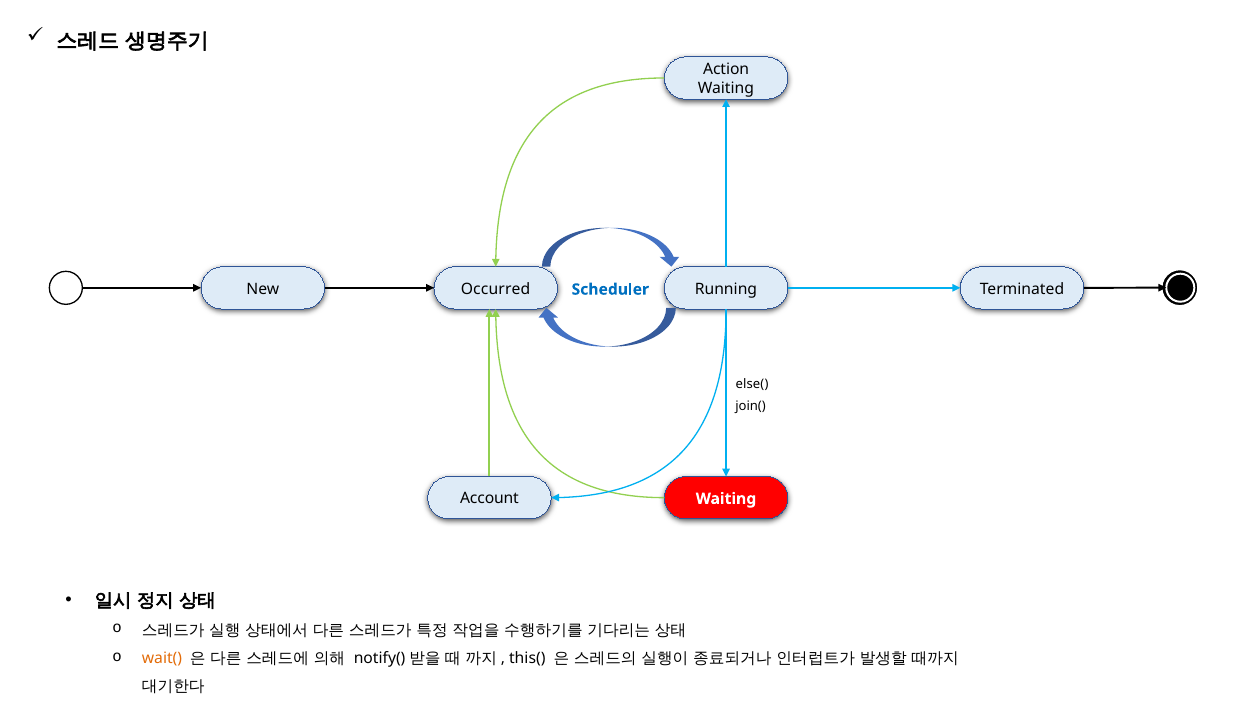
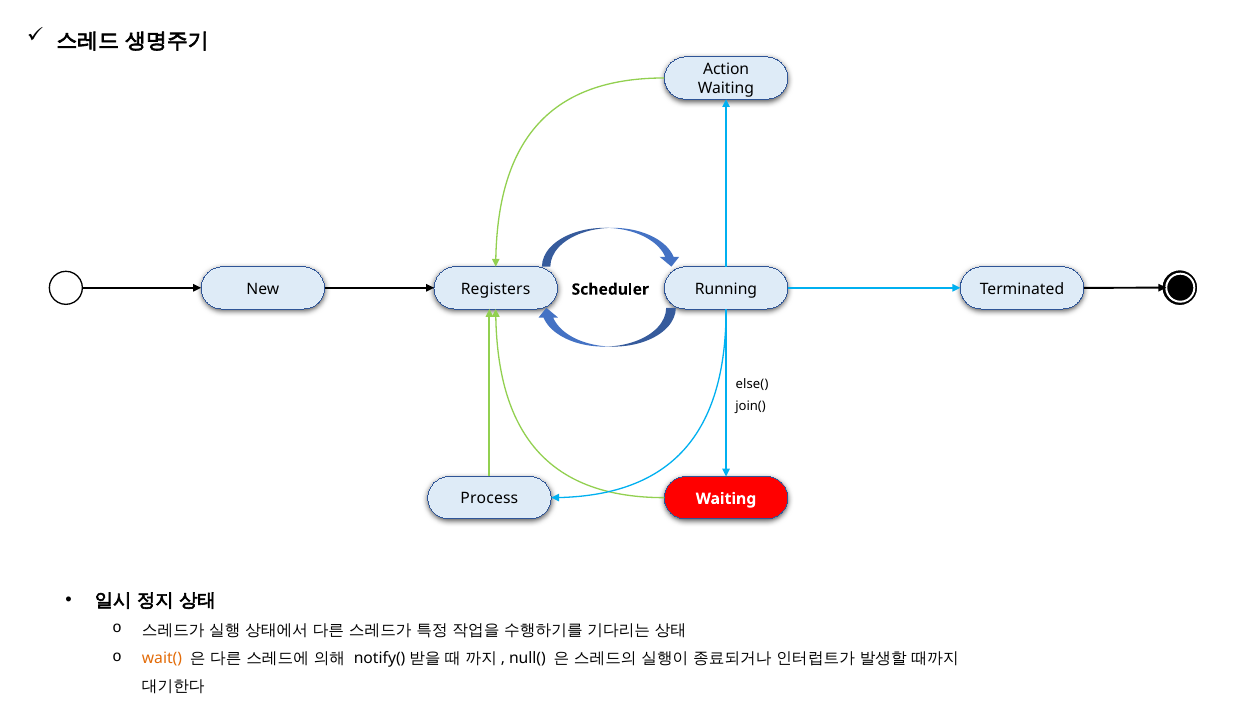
Occurred: Occurred -> Registers (496, 289)
Scheduler colour: blue -> black (610, 289)
Account: Account -> Process (489, 499)
this(: this( -> null( (527, 658)
